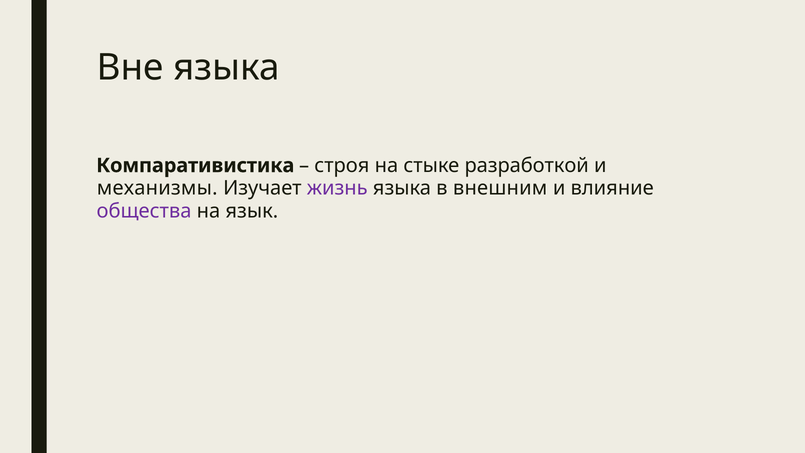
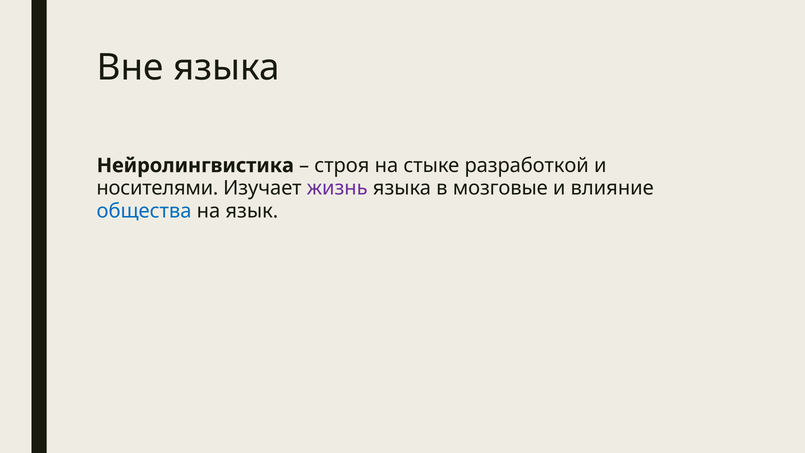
Компаративистика: Компаративистика -> Нейролингвистика (195, 165)
механизмы: механизмы -> носителями (157, 188)
внешним: внешним -> мозговые (500, 188)
общества colour: purple -> blue (144, 211)
